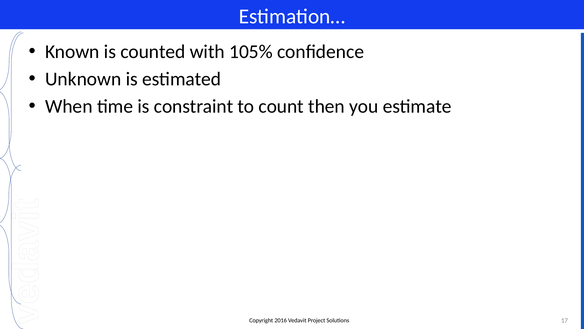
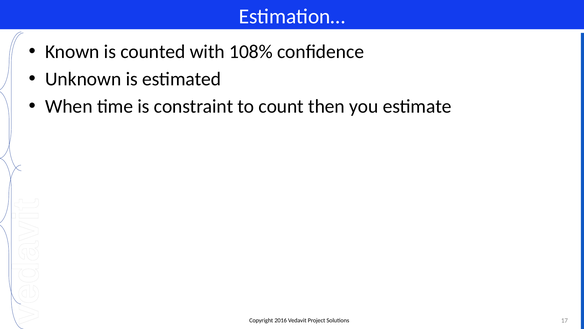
105%: 105% -> 108% (251, 52)
